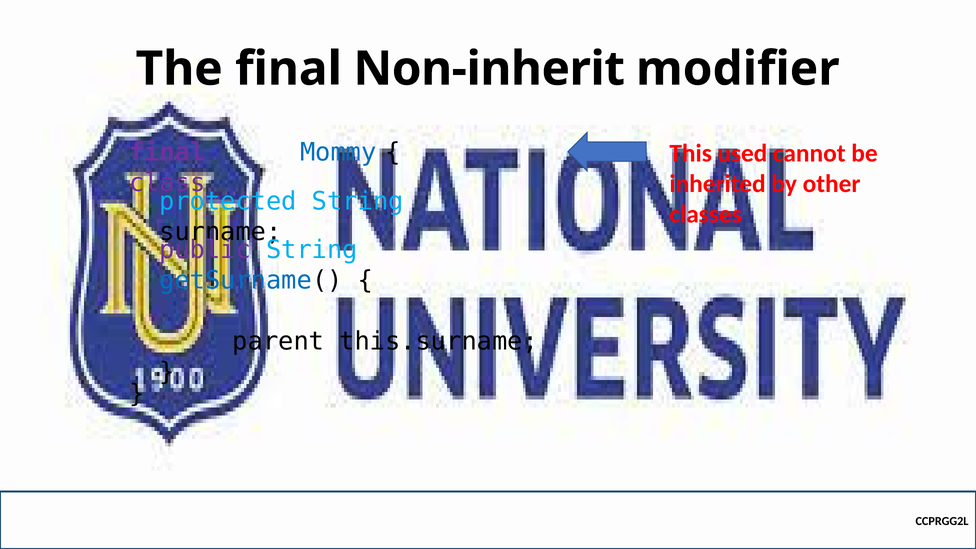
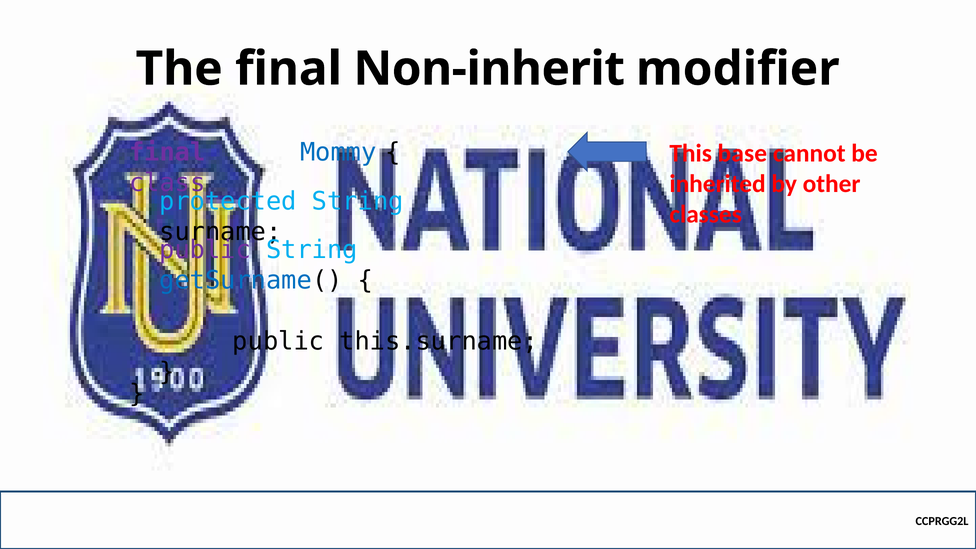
used: used -> base (742, 154)
parent: parent -> public (278, 341)
